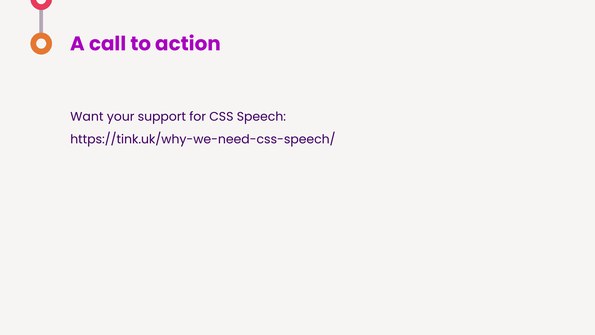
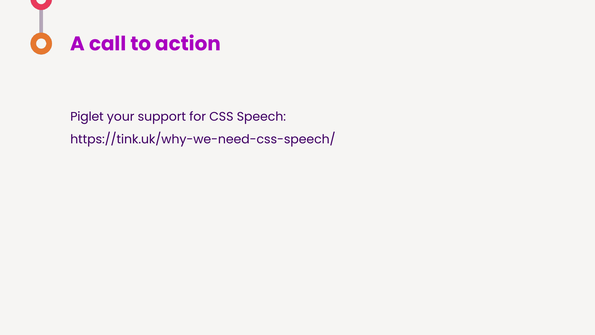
Want: Want -> Piglet (87, 117)
